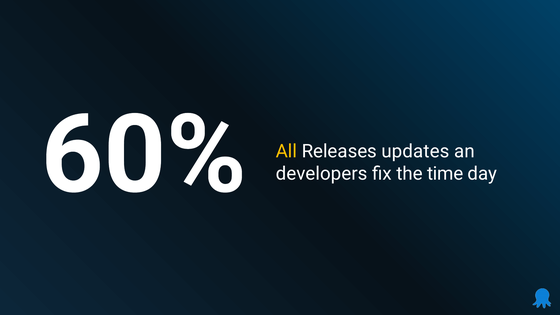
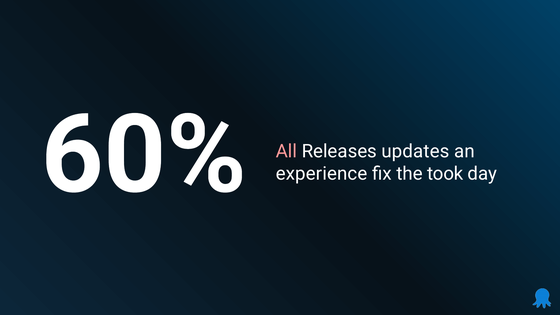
All colour: yellow -> pink (286, 151)
developers: developers -> experience (322, 174)
time: time -> took (445, 174)
